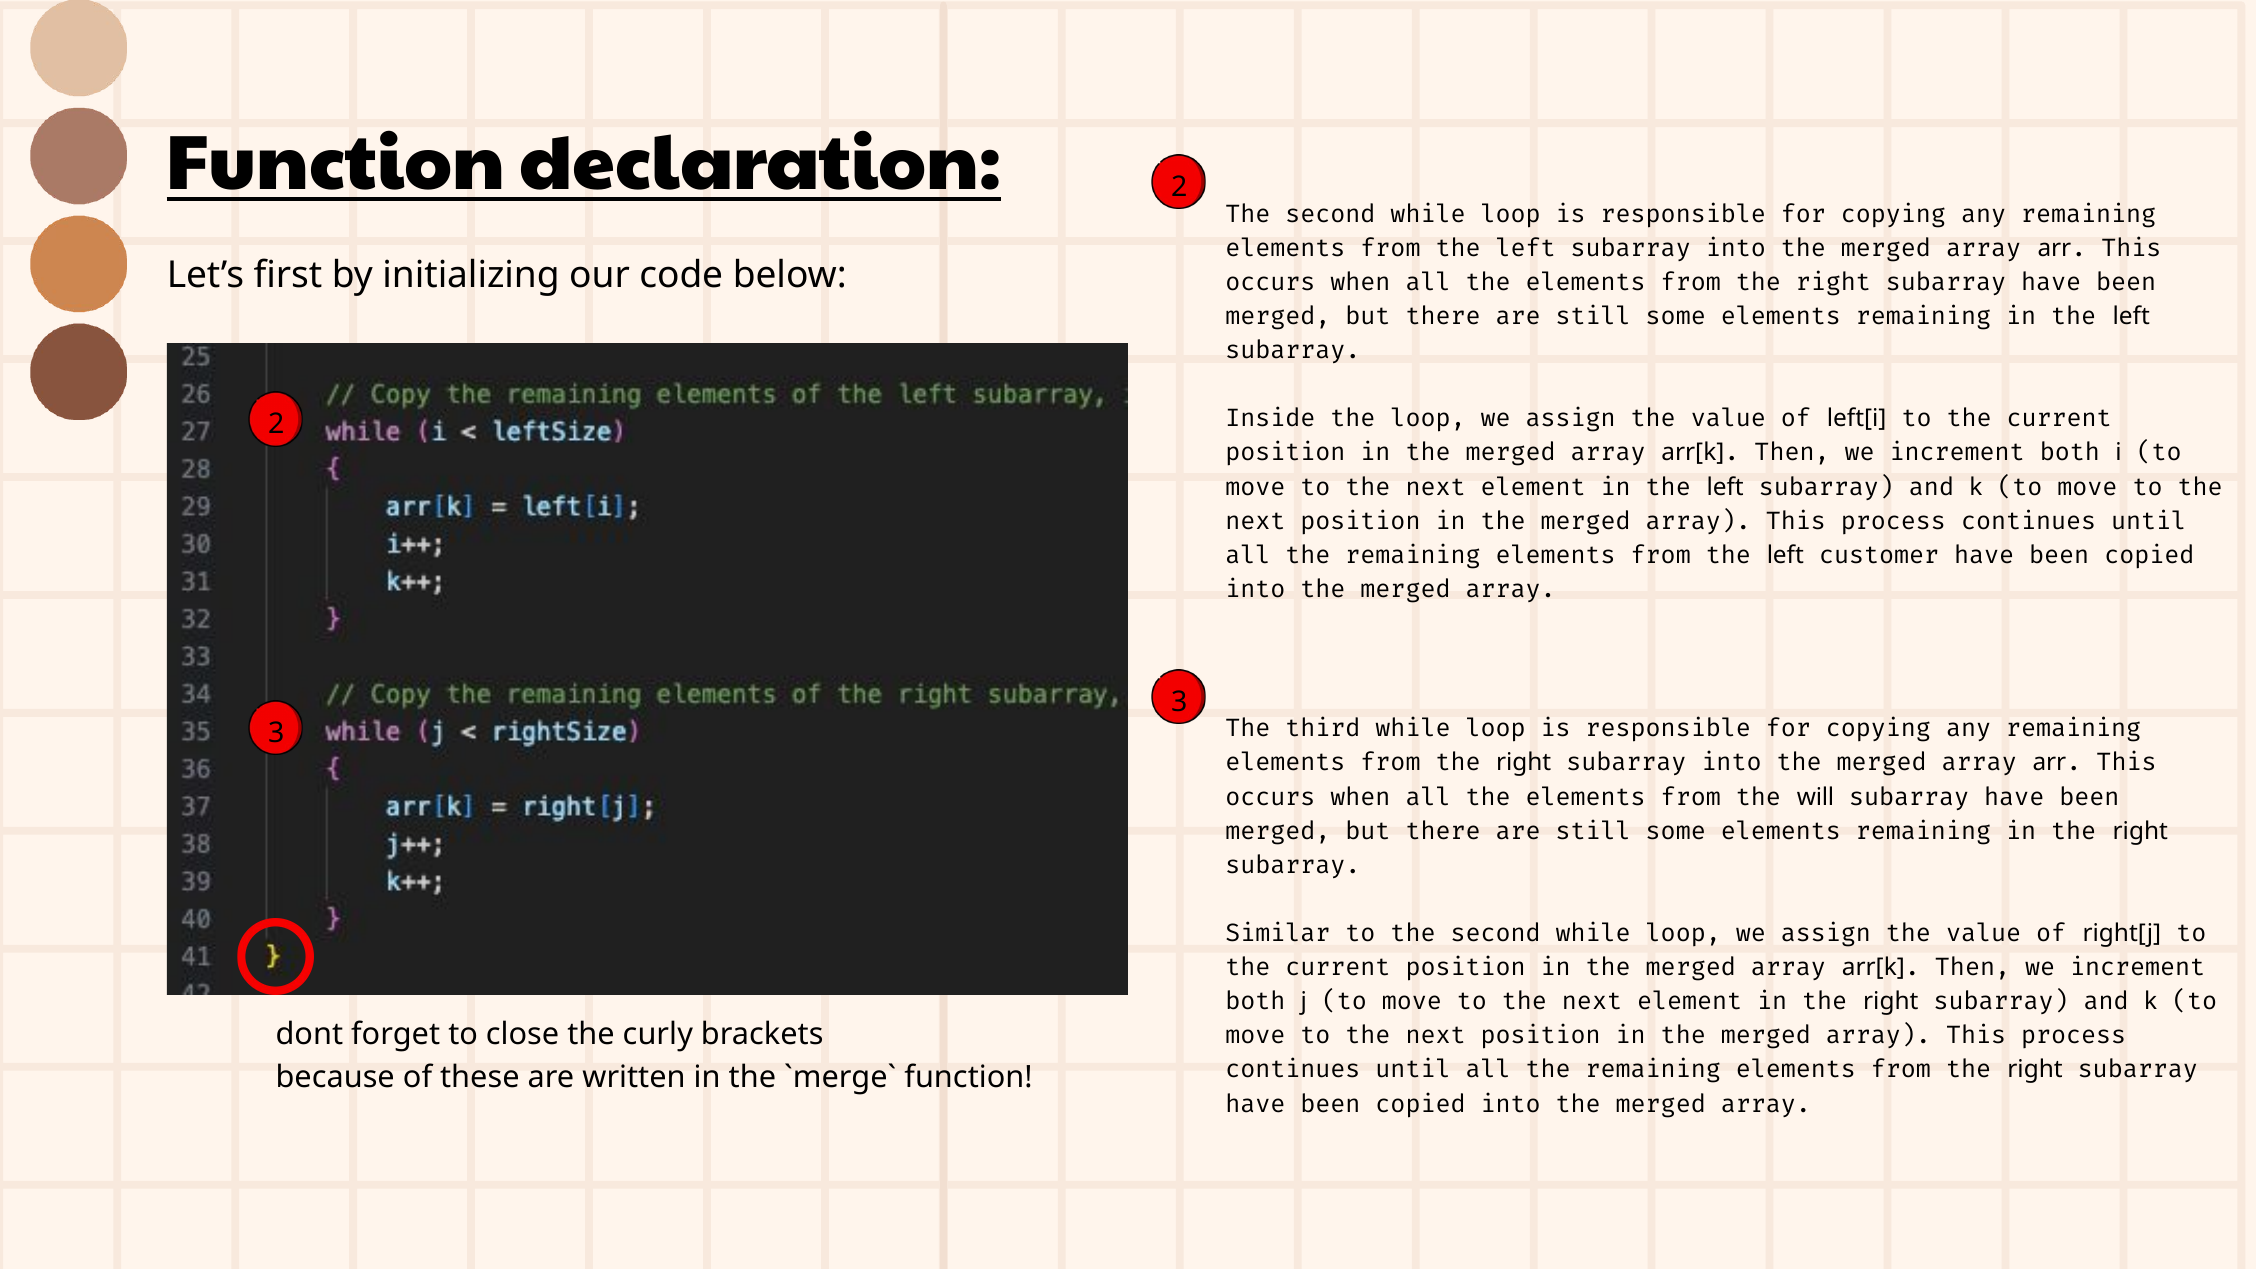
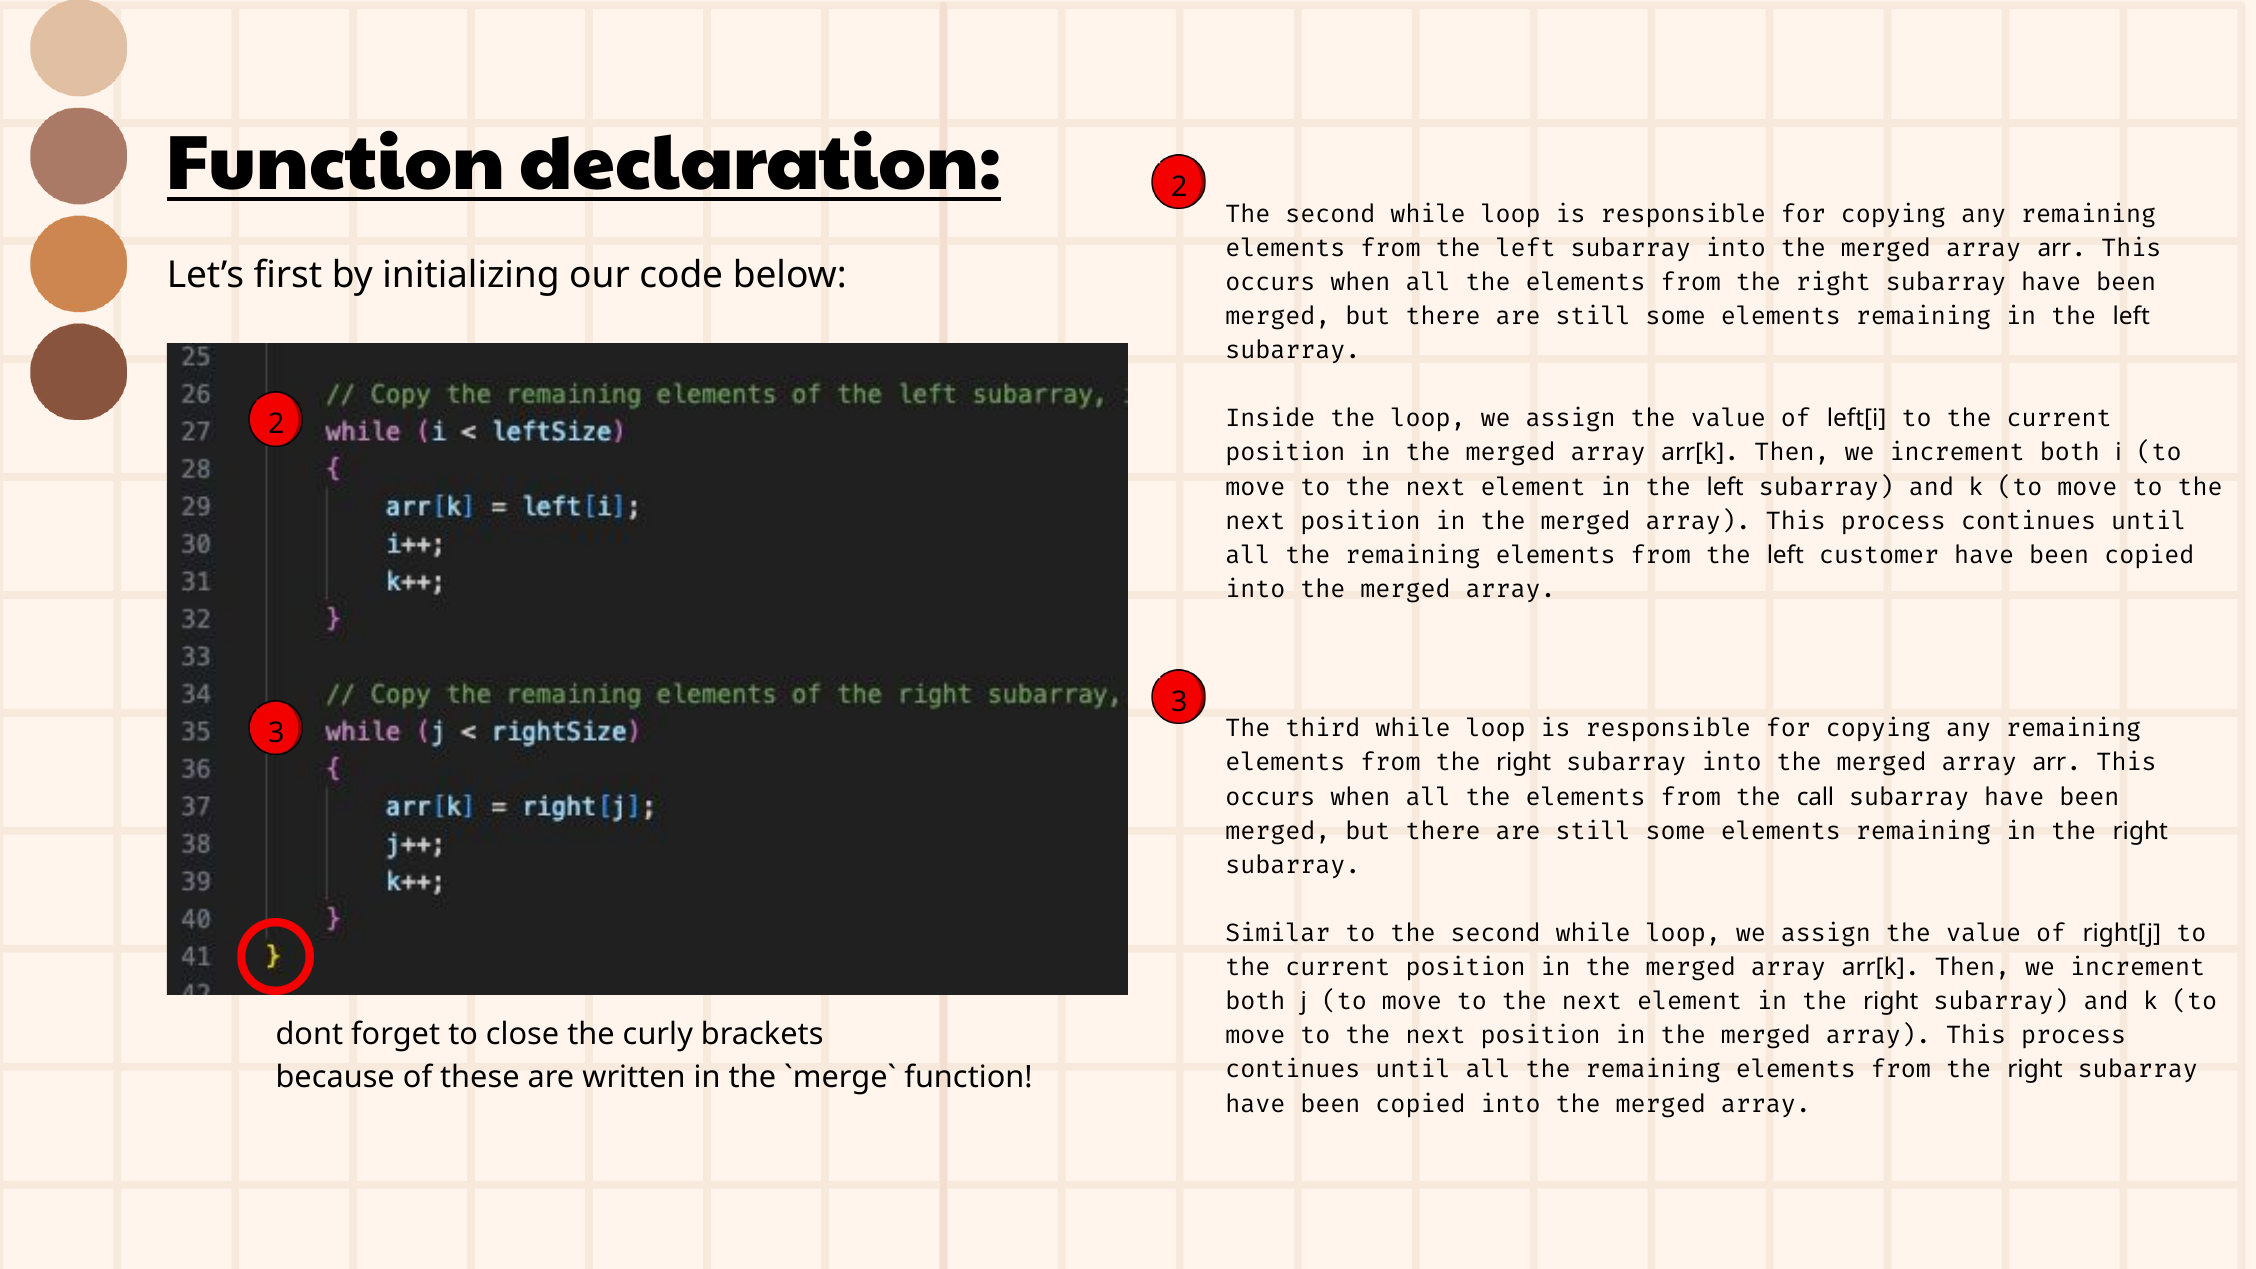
will: will -> call (1816, 797)
